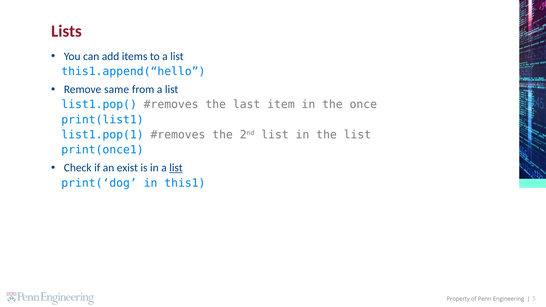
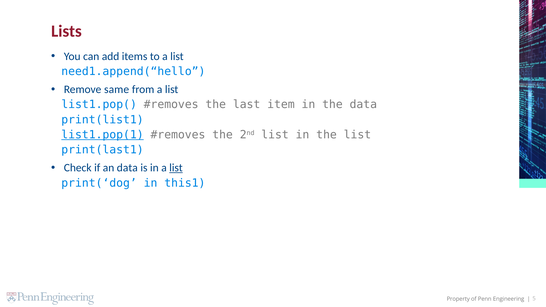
this1.append(“hello: this1.append(“hello -> need1.append(“hello (133, 71)
the once: once -> data (363, 105)
list1.pop(1 underline: none -> present (102, 135)
print(once1: print(once1 -> print(last1 (102, 150)
an exist: exist -> data (127, 168)
